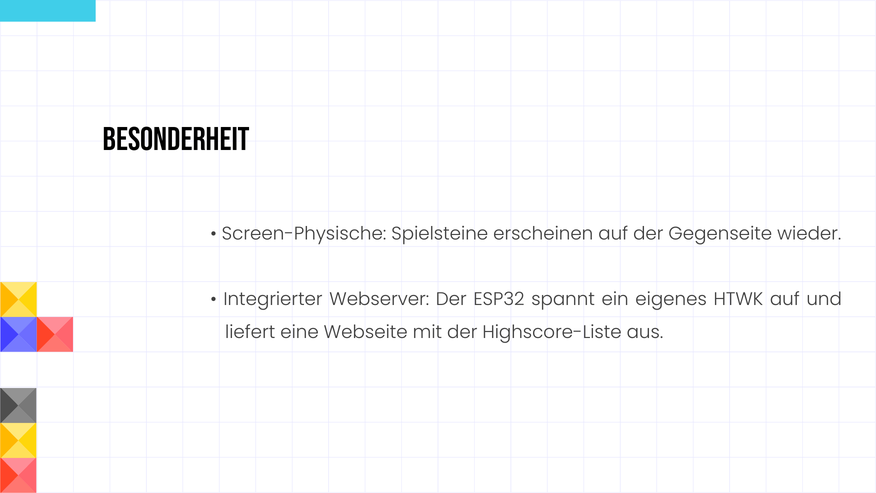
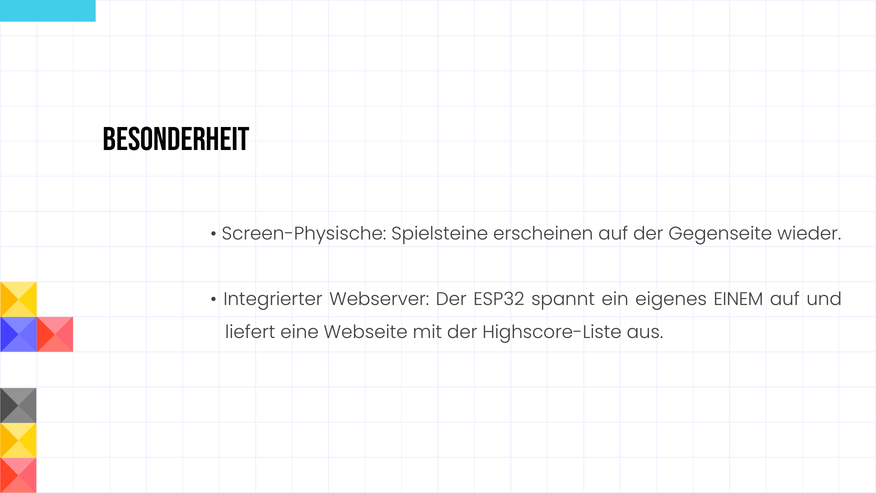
HTWK: HTWK -> EINEM (738, 299)
